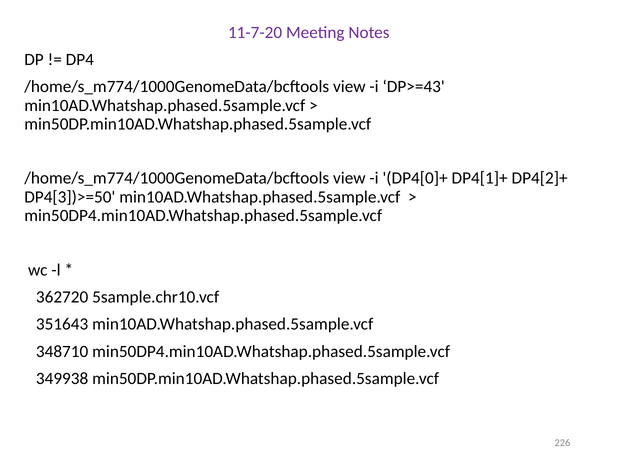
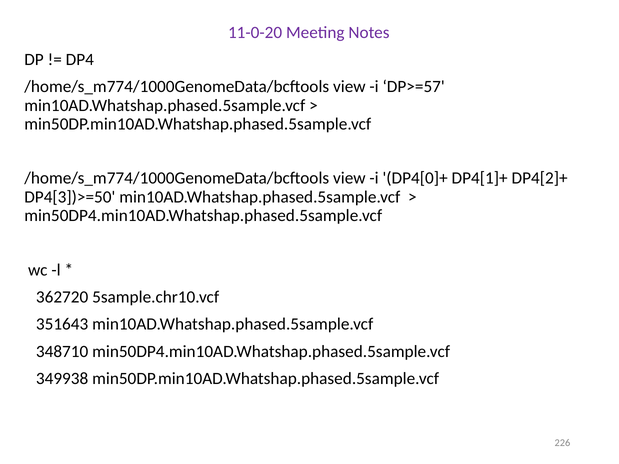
11-7-20: 11-7-20 -> 11-0-20 (255, 32)
DP>=43: DP>=43 -> DP>=57 (414, 87)
